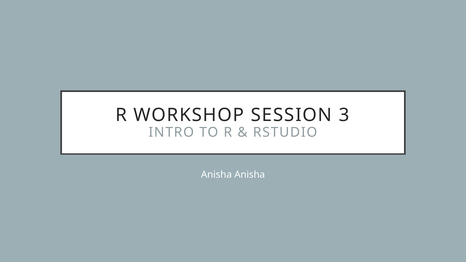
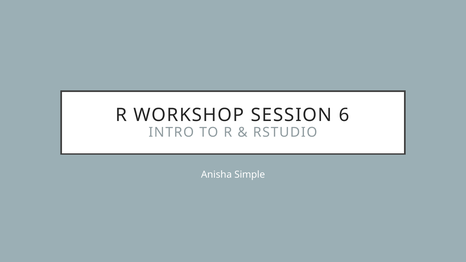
3: 3 -> 6 (344, 115)
Anisha Anisha: Anisha -> Simple (250, 175)
